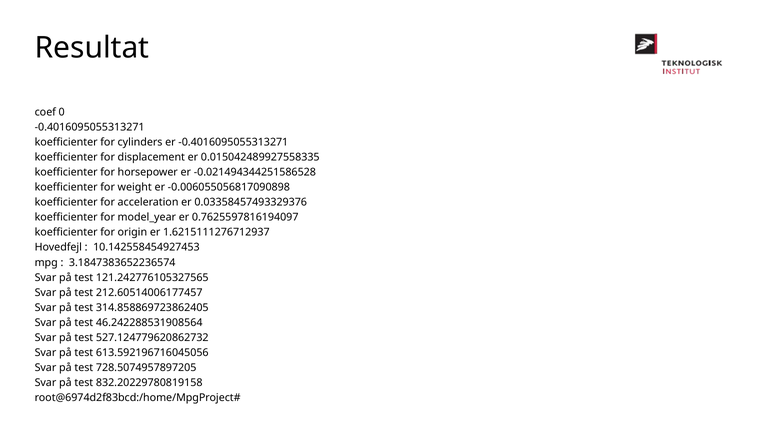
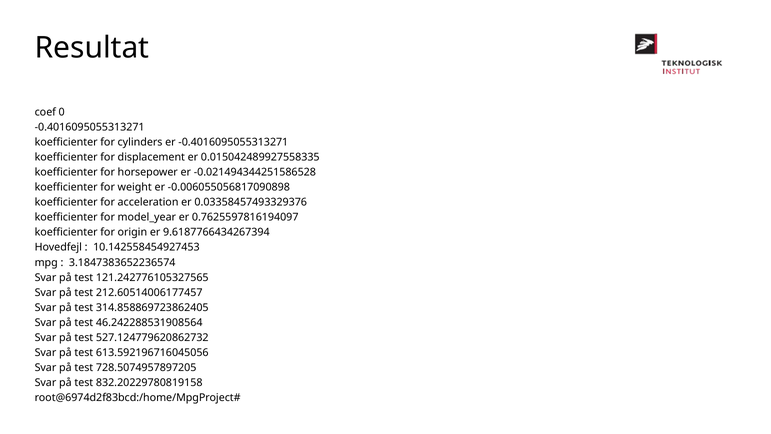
1.6215111276712937: 1.6215111276712937 -> 9.6187766434267394 (216, 232)
